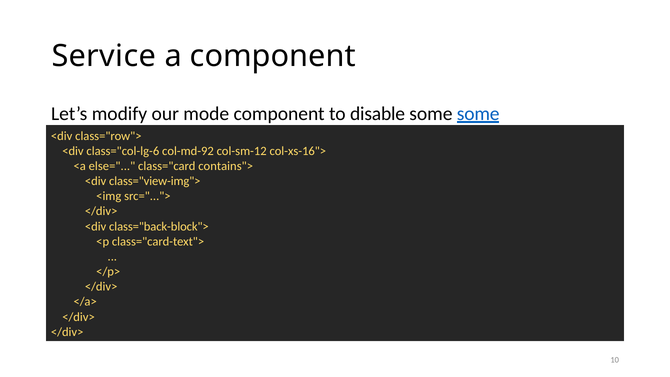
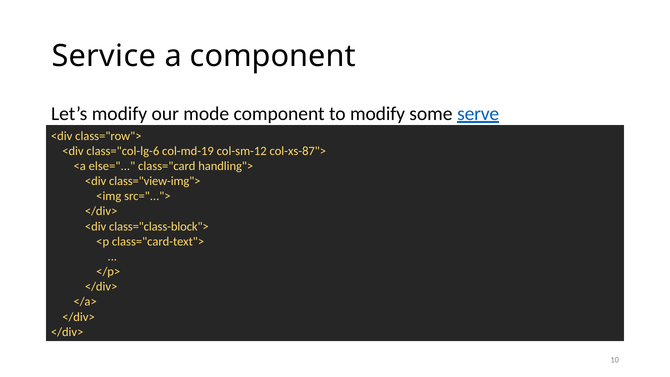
to disable: disable -> modify (377, 114)
some some: some -> serve (478, 114)
col-md-92: col-md-92 -> col-md-19 (188, 151)
col-xs-16">: col-xs-16"> -> col-xs-87"> (298, 151)
contains">: contains"> -> handling"> (226, 166)
class="back-block">: class="back-block"> -> class="class-block"> (159, 226)
